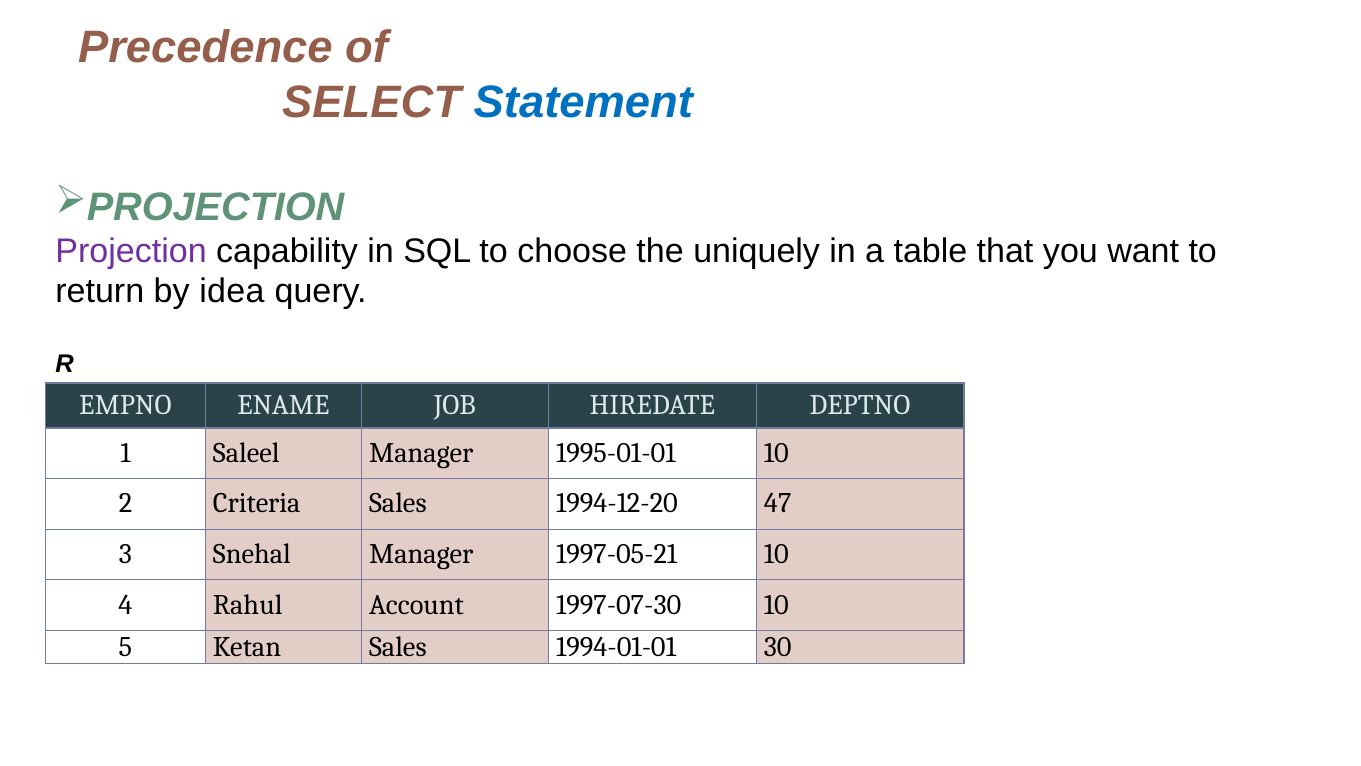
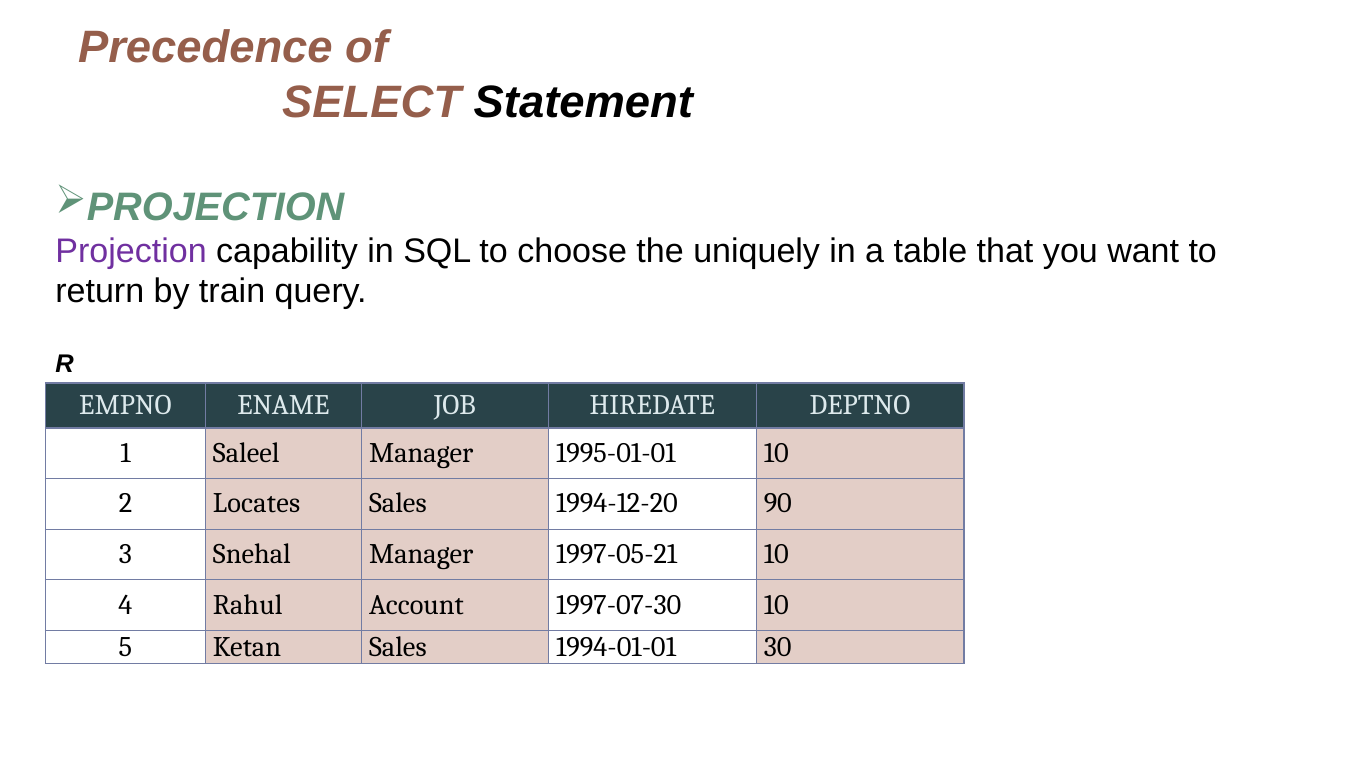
Statement colour: blue -> black (583, 102)
idea: idea -> train (232, 292)
Criteria: Criteria -> Locates (257, 503)
47: 47 -> 90 (778, 503)
